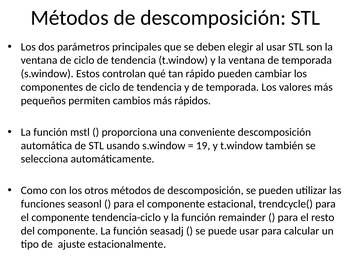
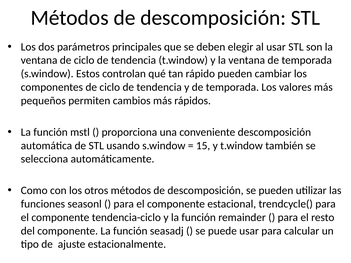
19: 19 -> 15 (203, 146)
